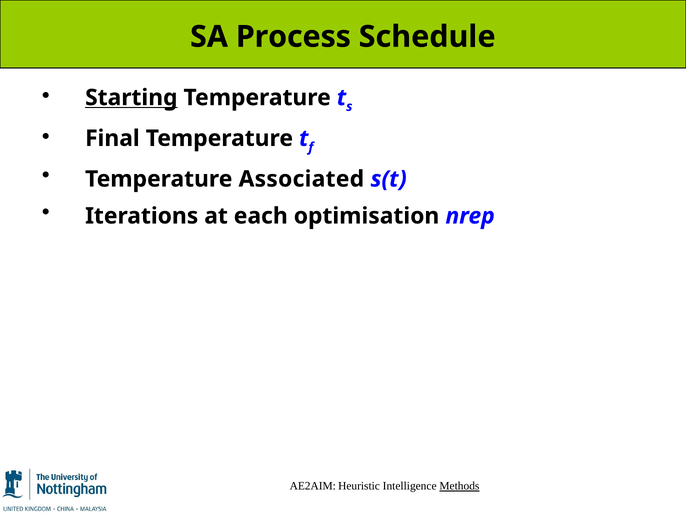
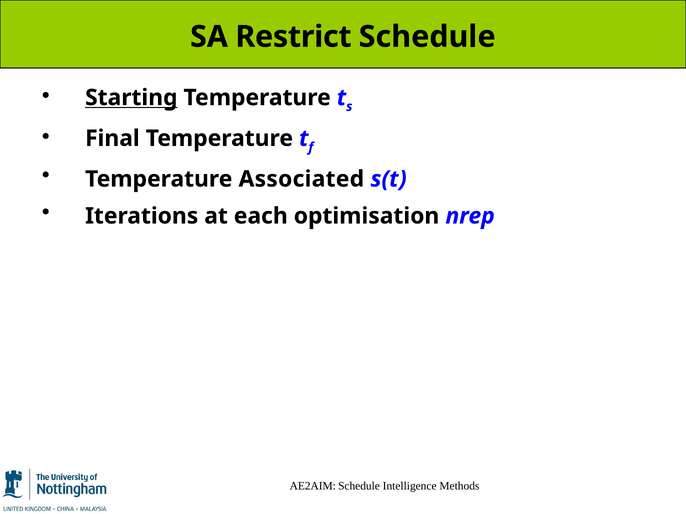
Process: Process -> Restrict (293, 37)
AE2AIM Heuristic: Heuristic -> Schedule (359, 487)
Methods underline: present -> none (459, 487)
